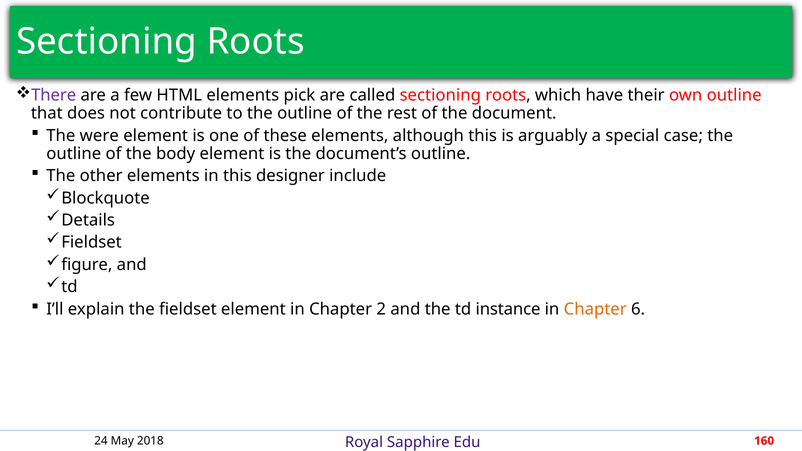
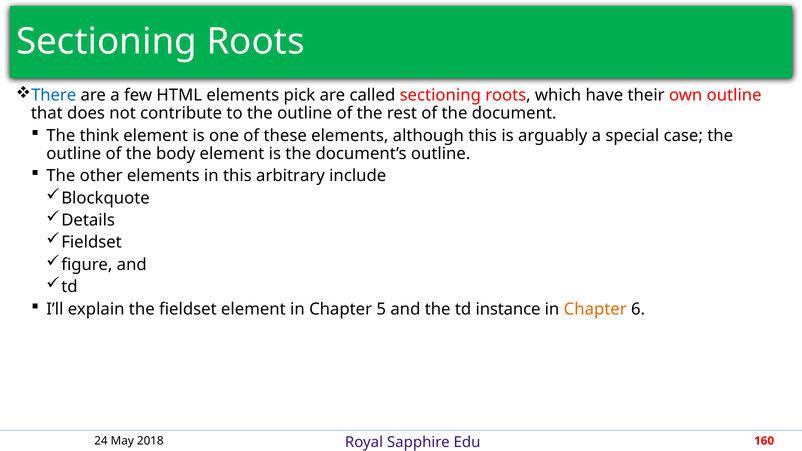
There colour: purple -> blue (54, 95)
were: were -> think (99, 136)
designer: designer -> arbitrary (290, 176)
2: 2 -> 5 (381, 309)
